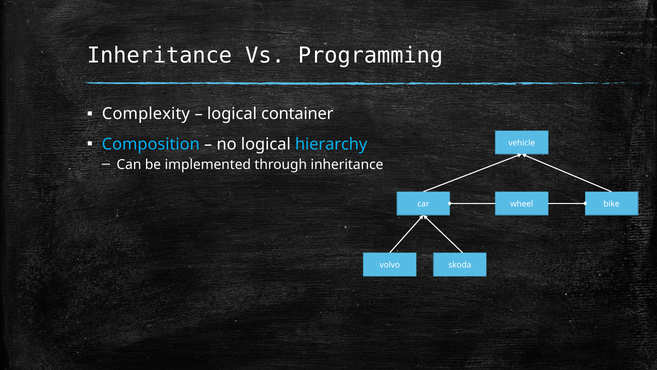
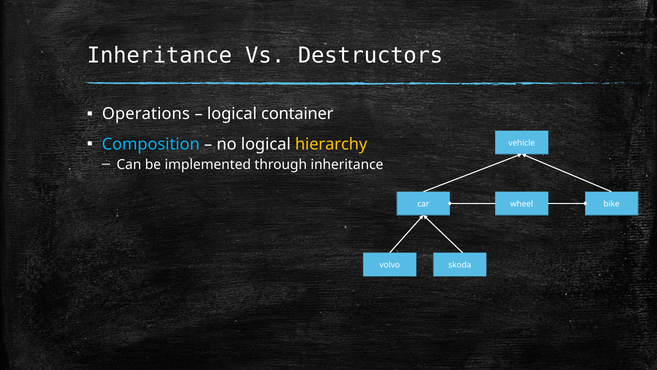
Programming: Programming -> Destructors (371, 55)
Complexity: Complexity -> Operations (146, 114)
hierarchy colour: light blue -> yellow (331, 144)
